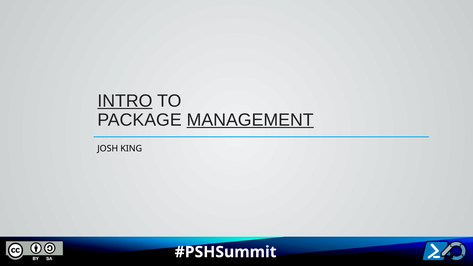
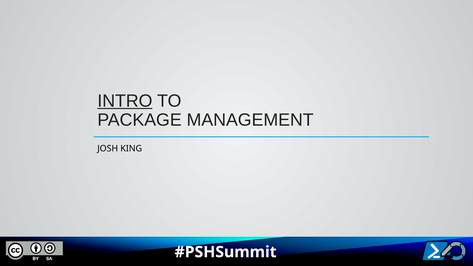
MANAGEMENT underline: present -> none (250, 120)
